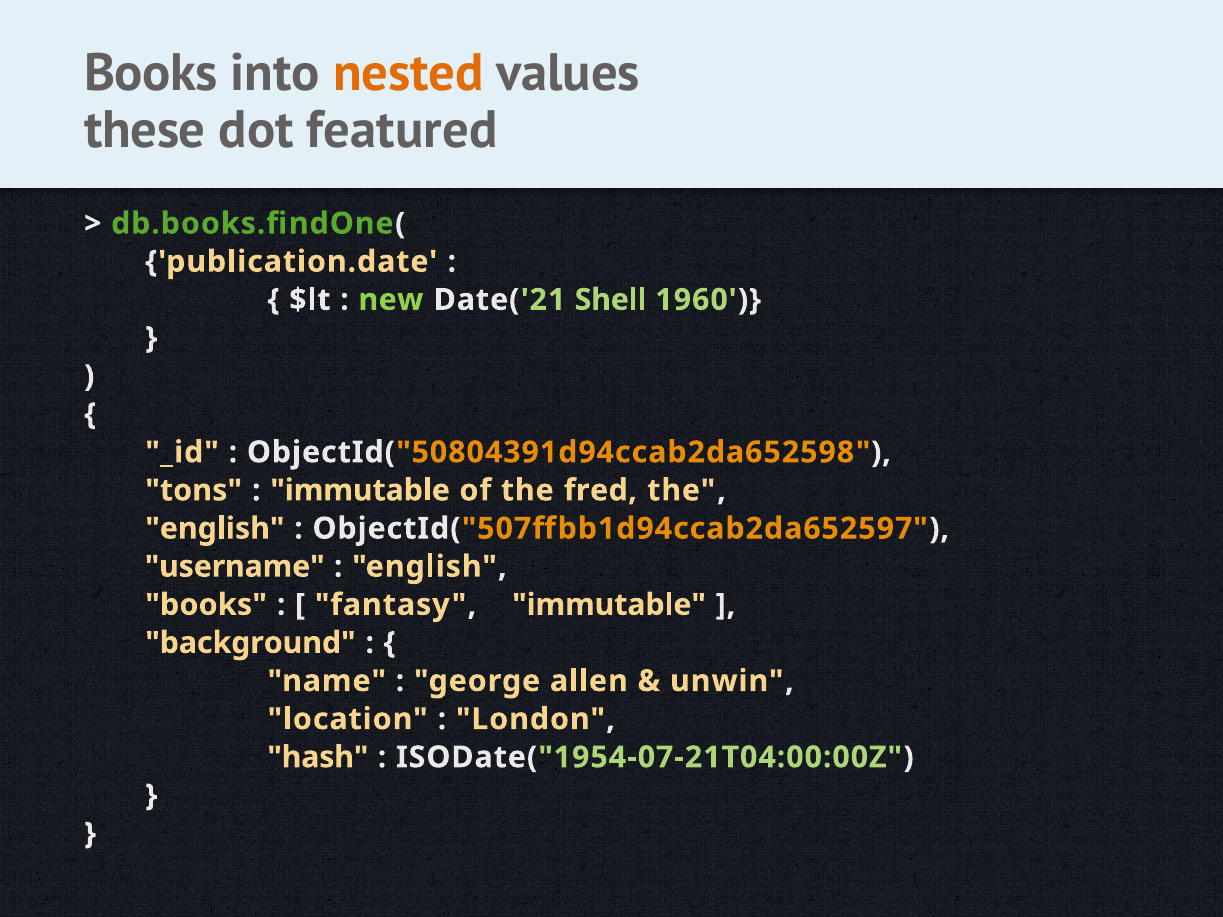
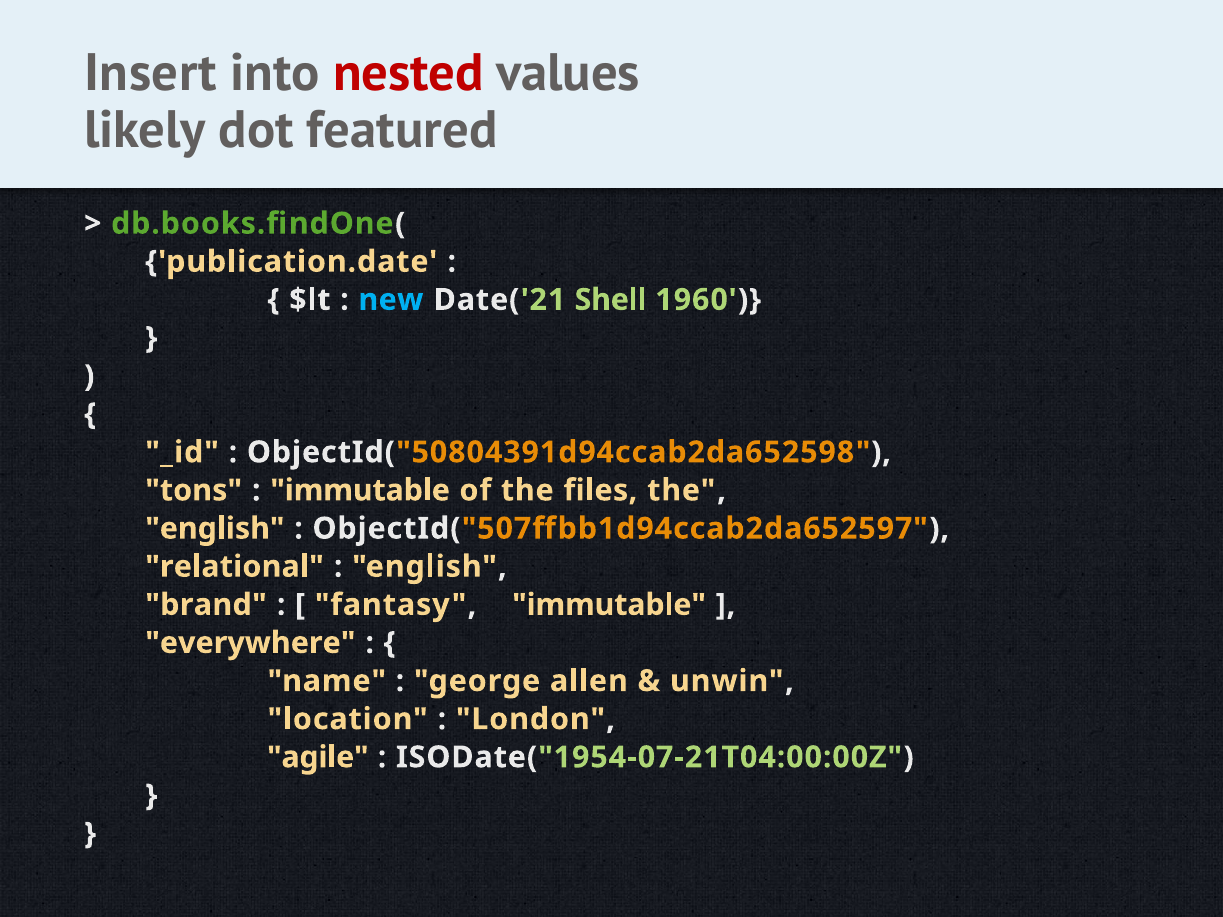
Books: Books -> Insert (150, 73)
nested colour: orange -> red (408, 73)
these: these -> likely (145, 130)
new colour: light green -> light blue (391, 300)
fred: fred -> files (600, 491)
username: username -> relational (235, 567)
books: books -> brand (206, 605)
background: background -> everywhere (250, 643)
hash: hash -> agile (318, 757)
